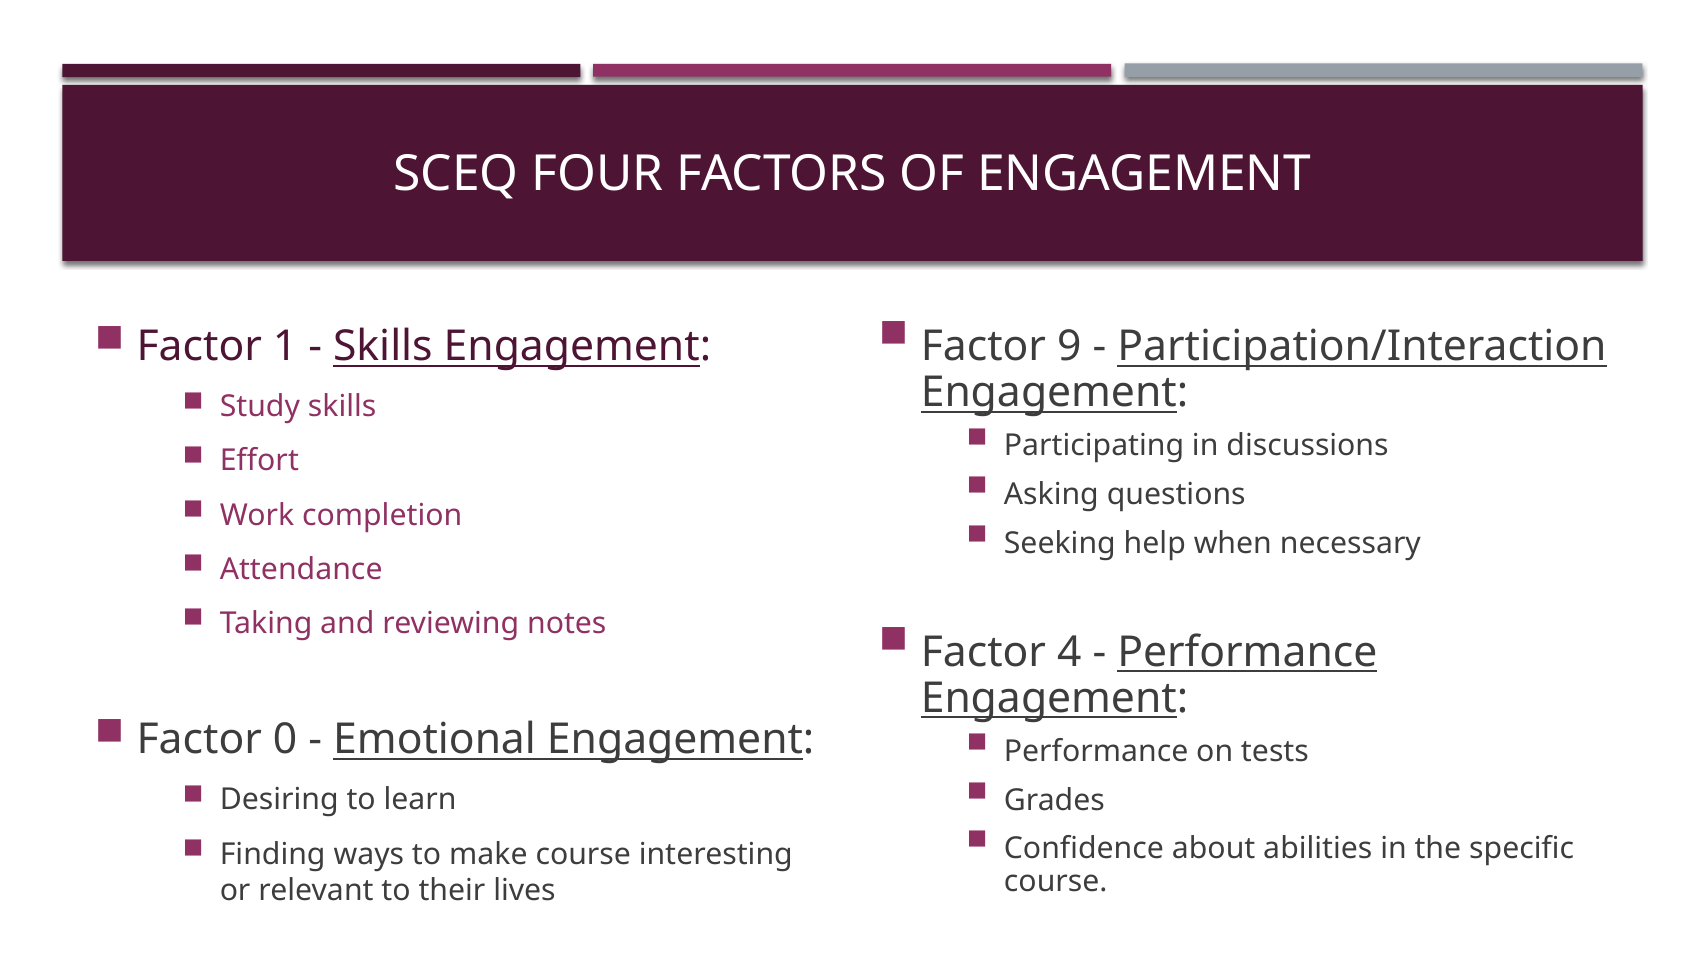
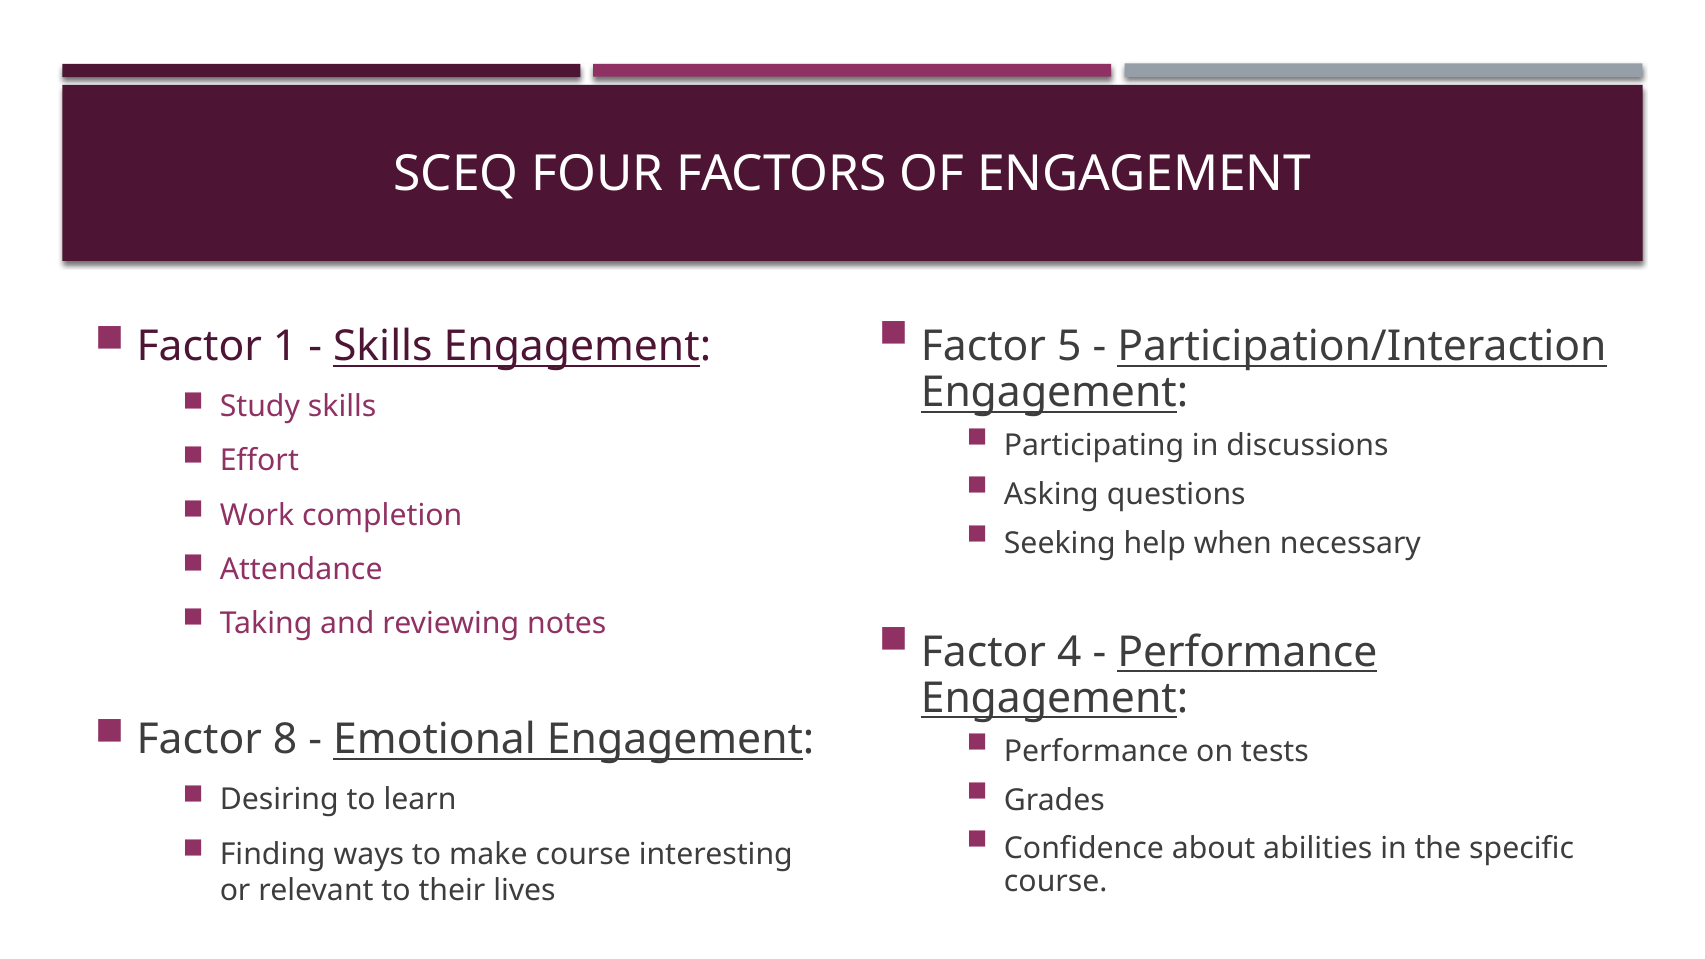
9: 9 -> 5 (1069, 346)
0: 0 -> 8 (285, 739)
